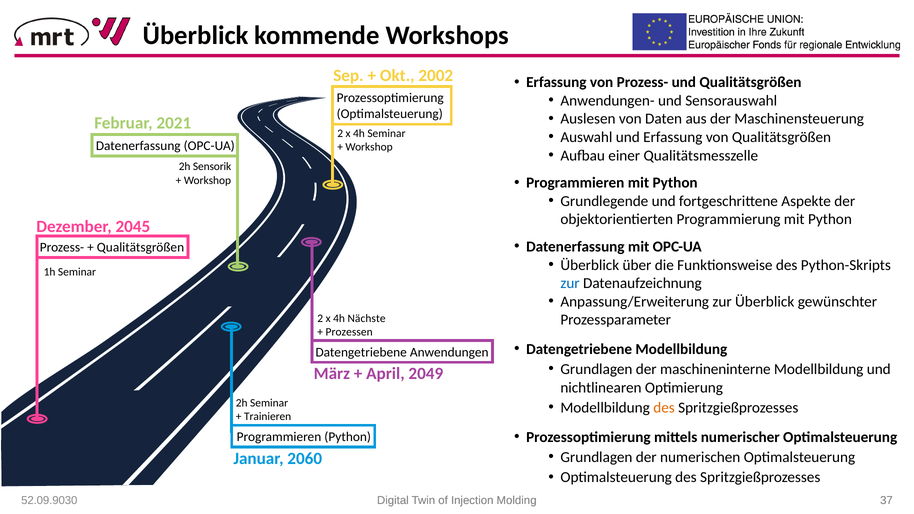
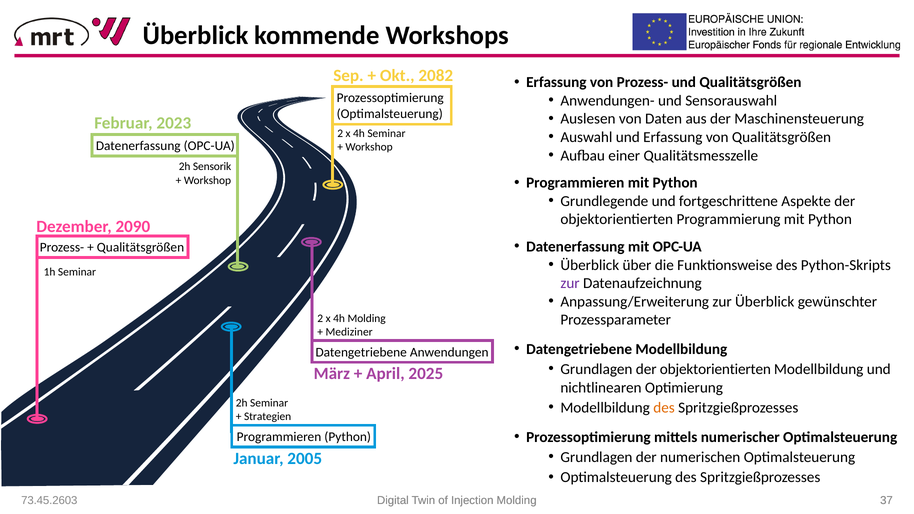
2002: 2002 -> 2082 (436, 76)
2021: 2021 -> 2023 (174, 123)
2045: 2045 -> 2090 (133, 227)
zur colour: blue -> purple (570, 283)
4h Nächste: Nächste -> Molding (367, 318)
Prozessen: Prozessen -> Mediziner (349, 332)
Grundlagen der maschineninterne: maschineninterne -> objektorientierten (715, 369)
2049: 2049 -> 2025 (426, 374)
Trainieren: Trainieren -> Strategien (268, 417)
2060: 2060 -> 2005 (305, 459)
52.09.9030: 52.09.9030 -> 73.45.2603 (49, 501)
